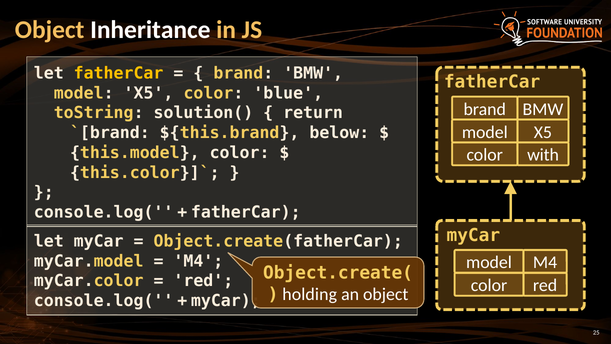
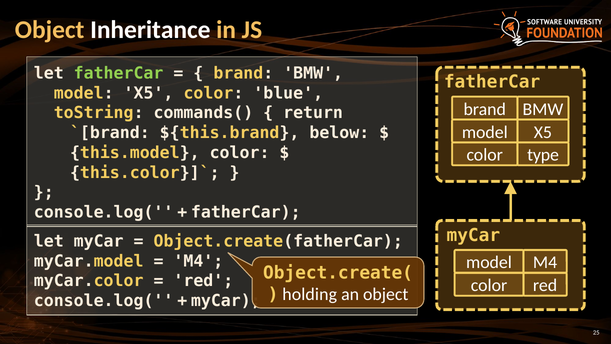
fatherCar colour: yellow -> light green (119, 73)
solution(: solution( -> commands( (203, 113)
with: with -> type (543, 155)
